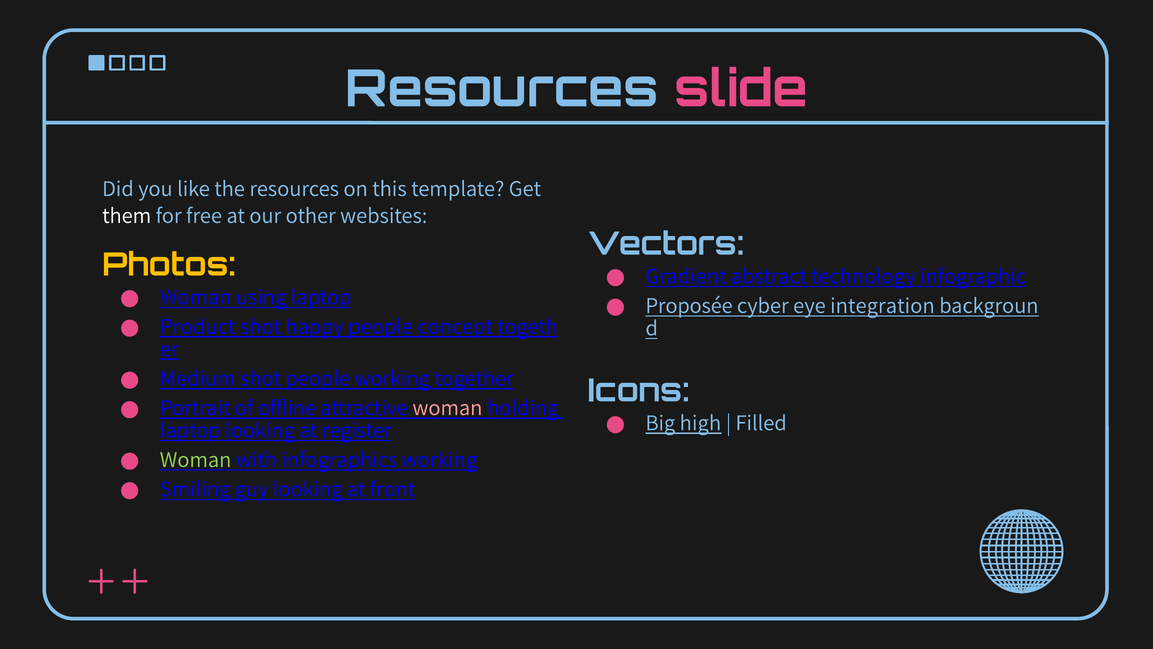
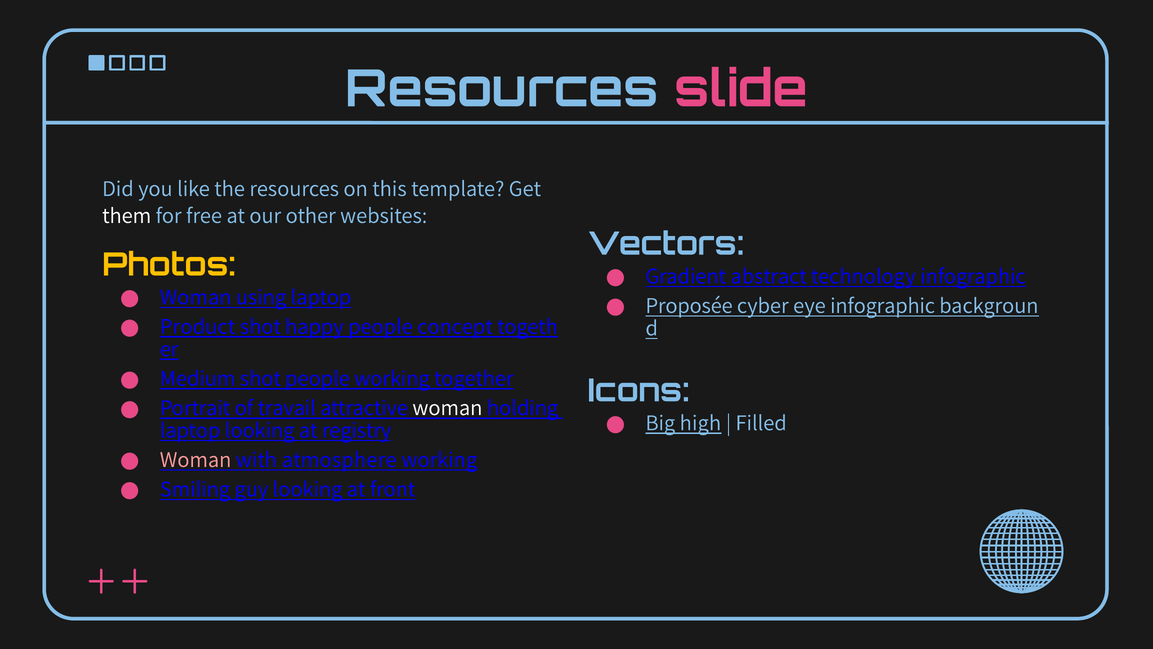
eye integration: integration -> infographic (883, 305)
offline: offline -> travail (287, 407)
woman colour: pink -> white (447, 407)
register: register -> registry (357, 430)
Woman colour: light green -> pink (196, 459)
infographics: infographics -> atmosphere (339, 459)
